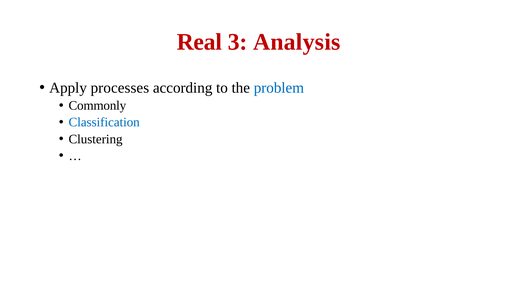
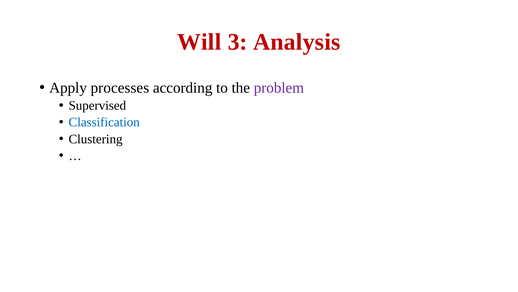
Real: Real -> Will (199, 42)
problem colour: blue -> purple (279, 88)
Commonly: Commonly -> Supervised (97, 105)
